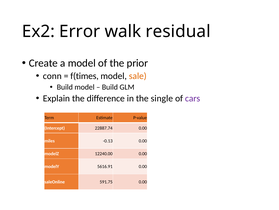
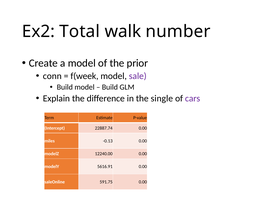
Error: Error -> Total (80, 31)
residual: residual -> number (178, 31)
f(times: f(times -> f(week (84, 76)
sale colour: orange -> purple (138, 76)
